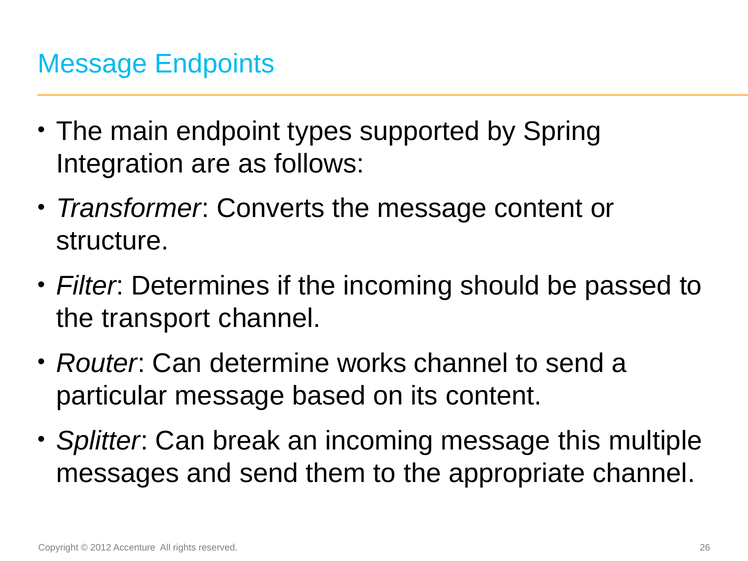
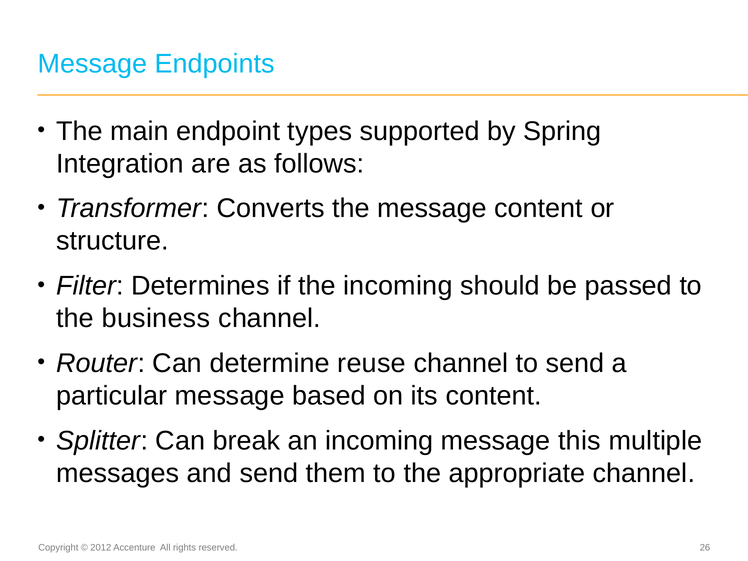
transport: transport -> business (156, 318)
works: works -> reuse (372, 363)
